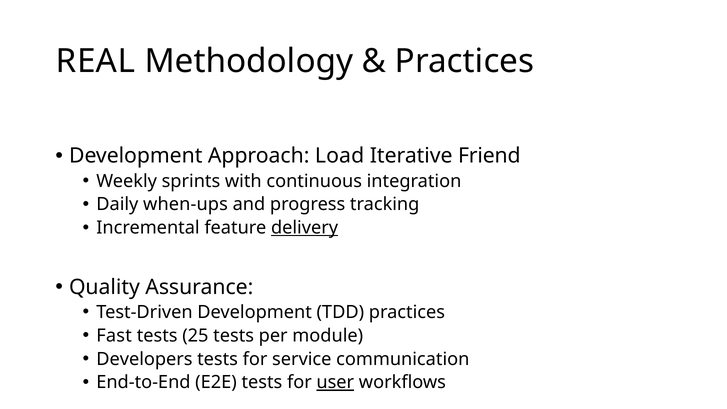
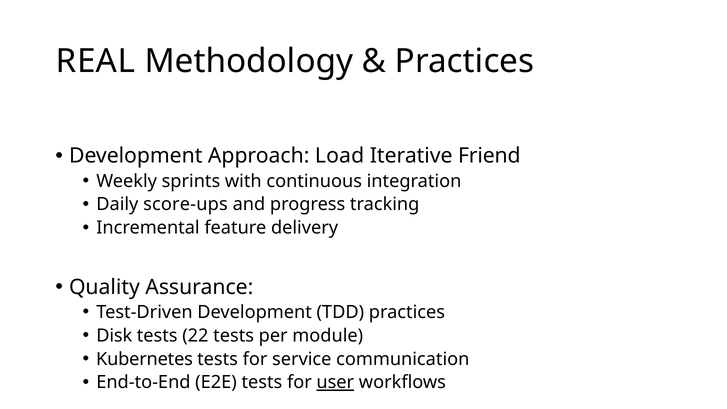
when-ups: when-ups -> score-ups (185, 204)
delivery underline: present -> none (305, 228)
Fast: Fast -> Disk (114, 336)
25: 25 -> 22 (195, 336)
Developers: Developers -> Kubernetes (145, 359)
